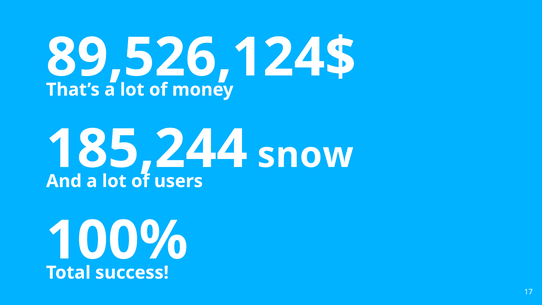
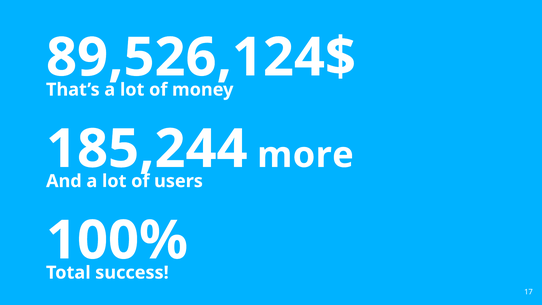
snow: snow -> more (305, 155)
